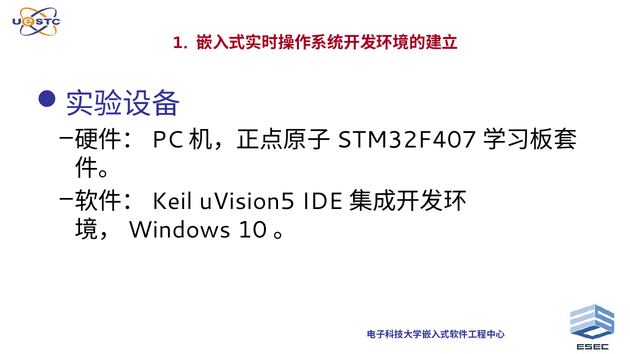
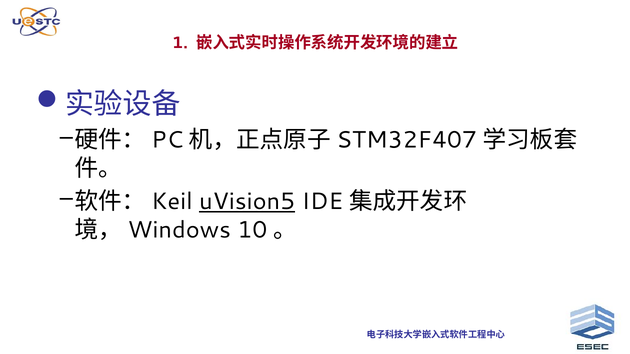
uVision5 underline: none -> present (247, 202)
